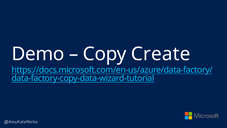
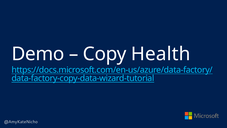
Create: Create -> Health (161, 54)
